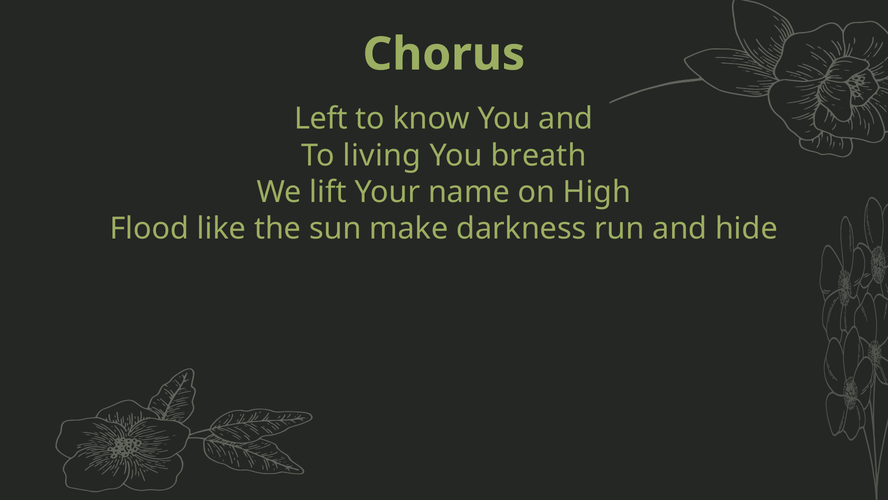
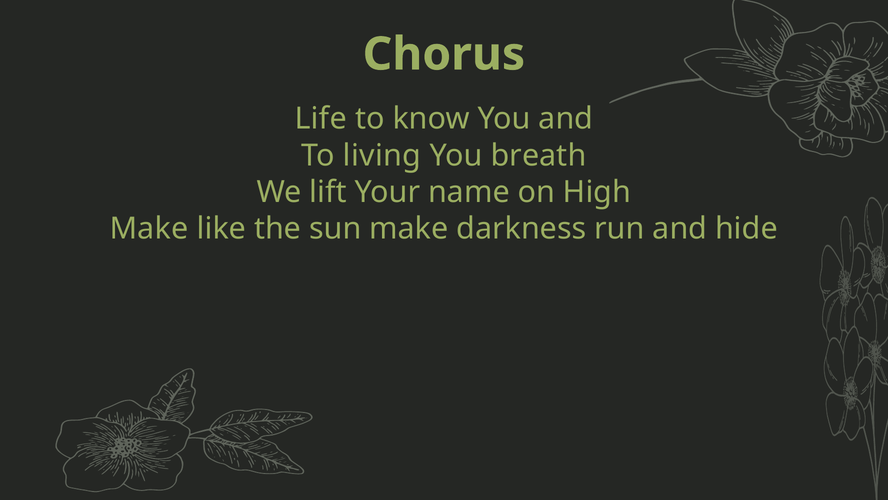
Left: Left -> Life (321, 119)
Flood: Flood -> Make (149, 229)
